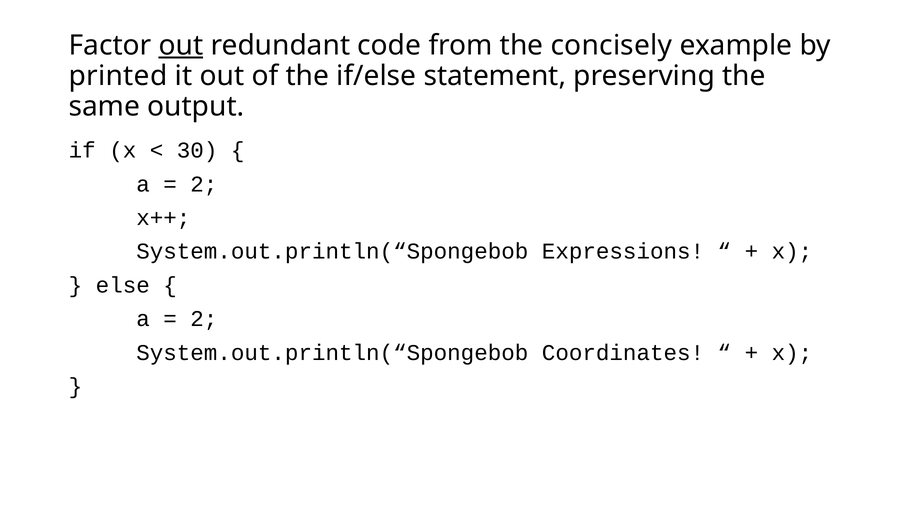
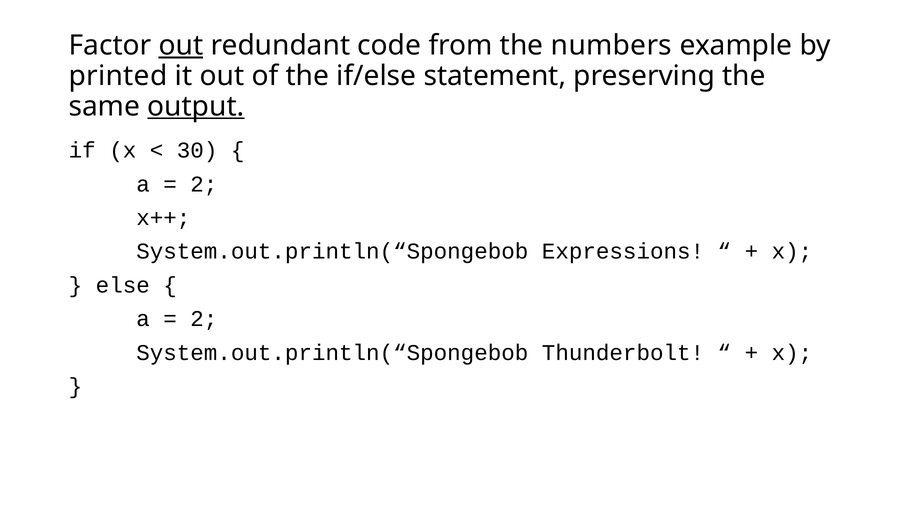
concisely: concisely -> numbers (611, 45)
output underline: none -> present (196, 106)
Coordinates: Coordinates -> Thunderbolt (623, 353)
